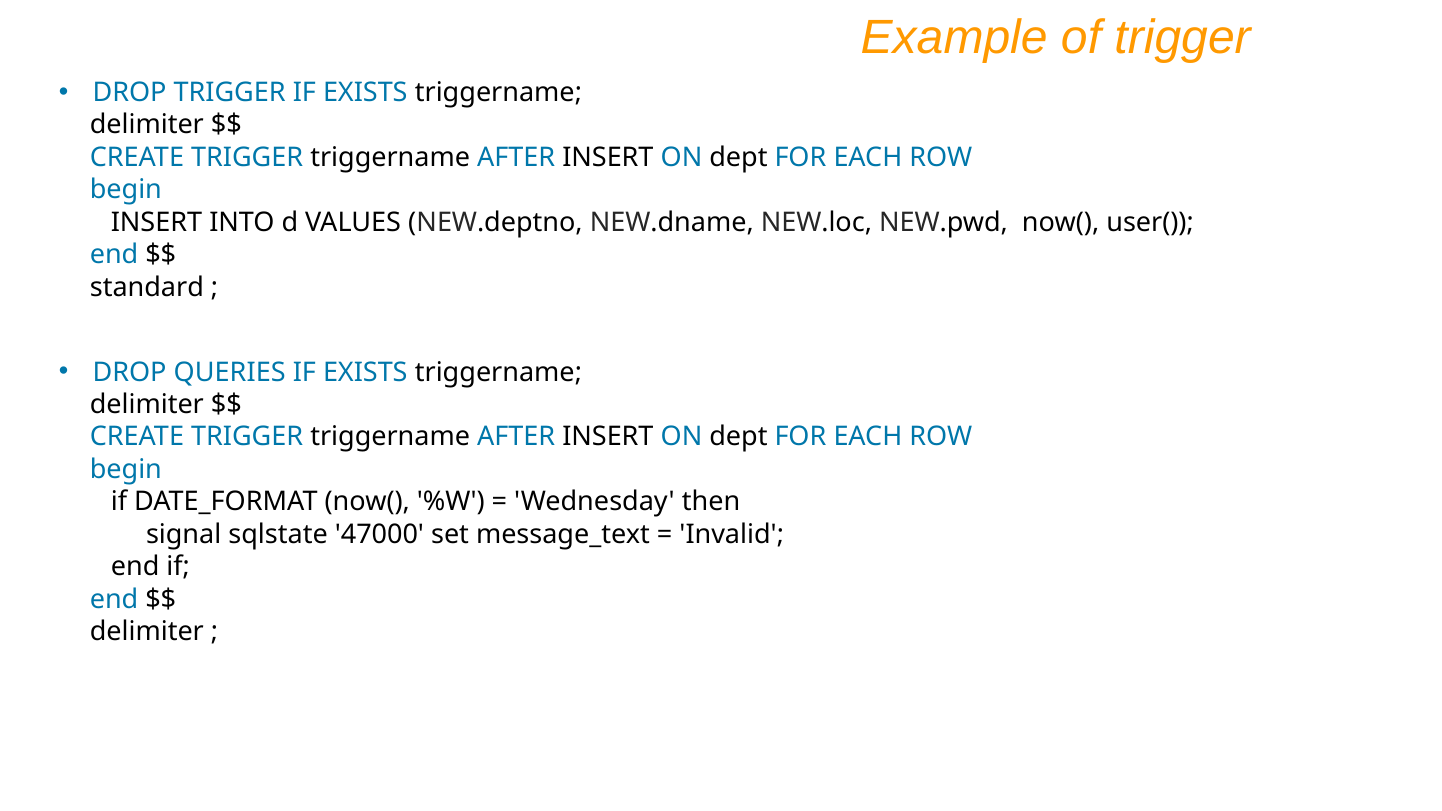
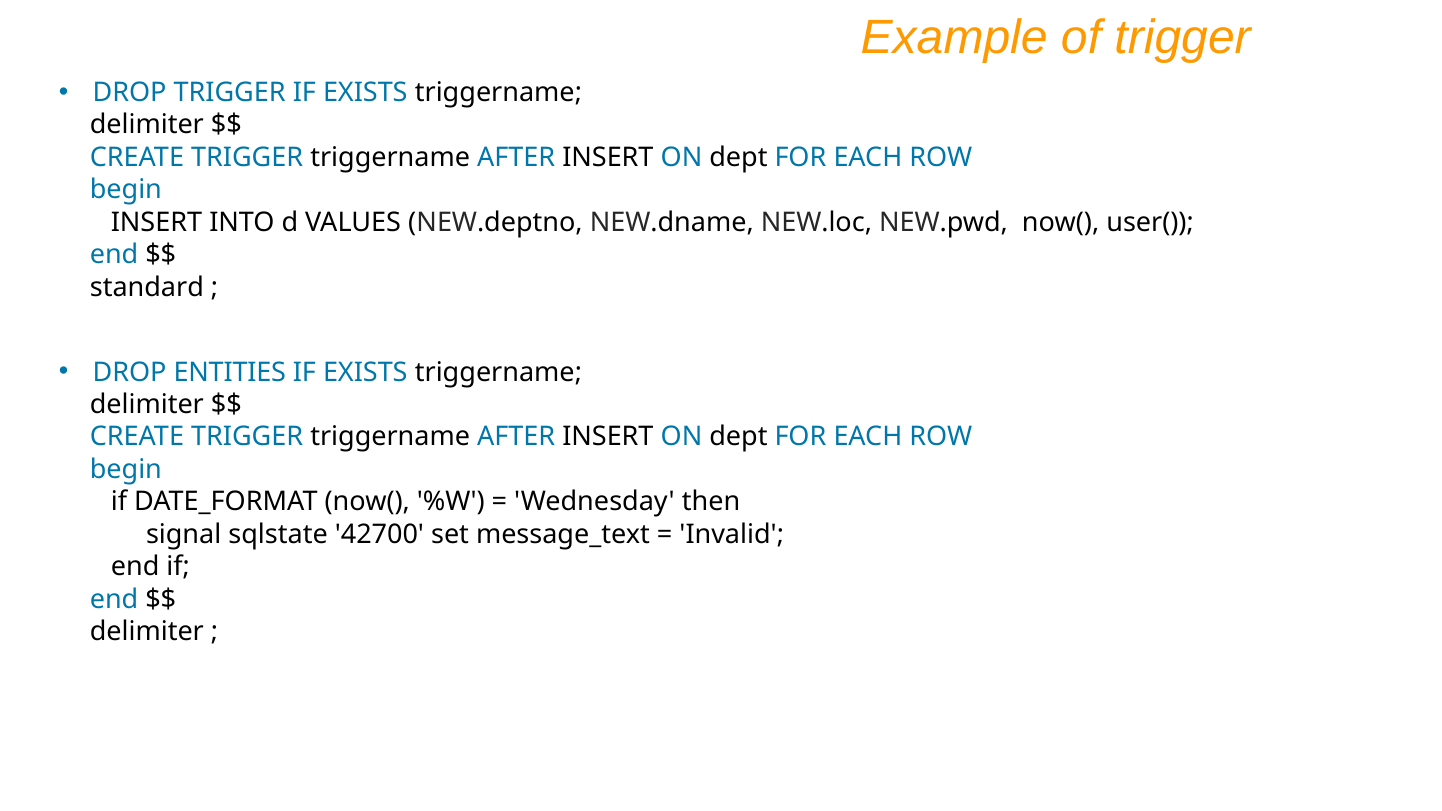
QUERIES: QUERIES -> ENTITIES (230, 372)
47000: 47000 -> 42700 (379, 534)
